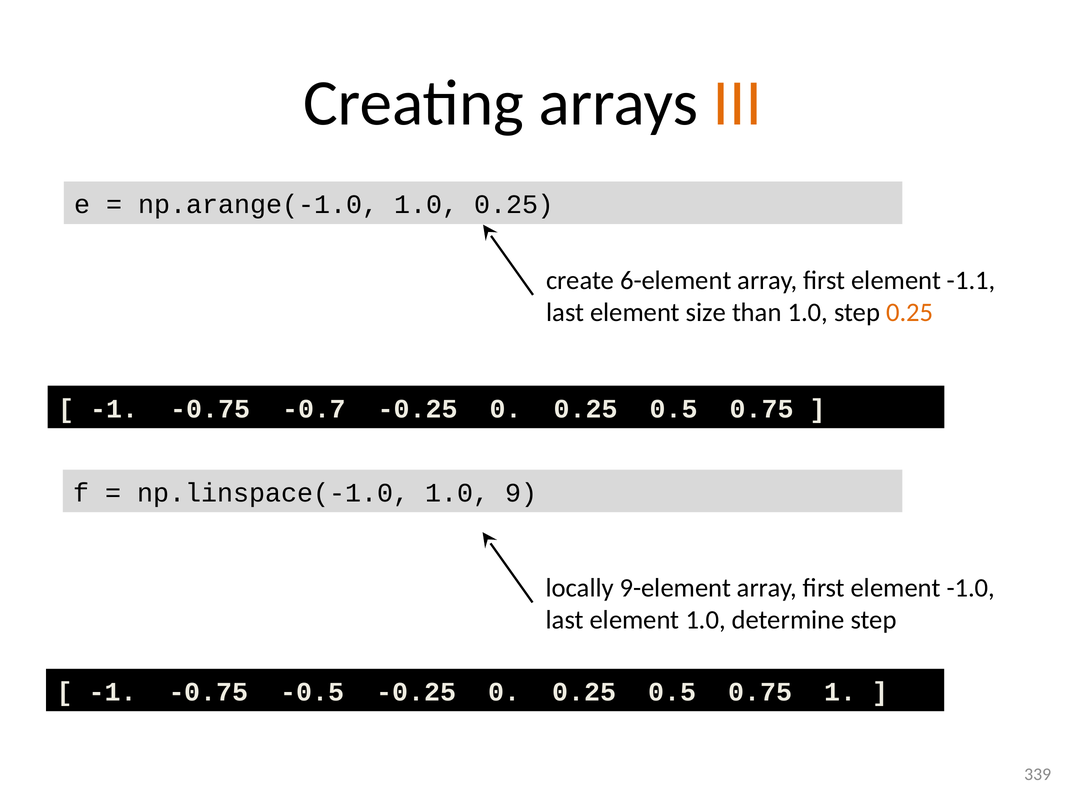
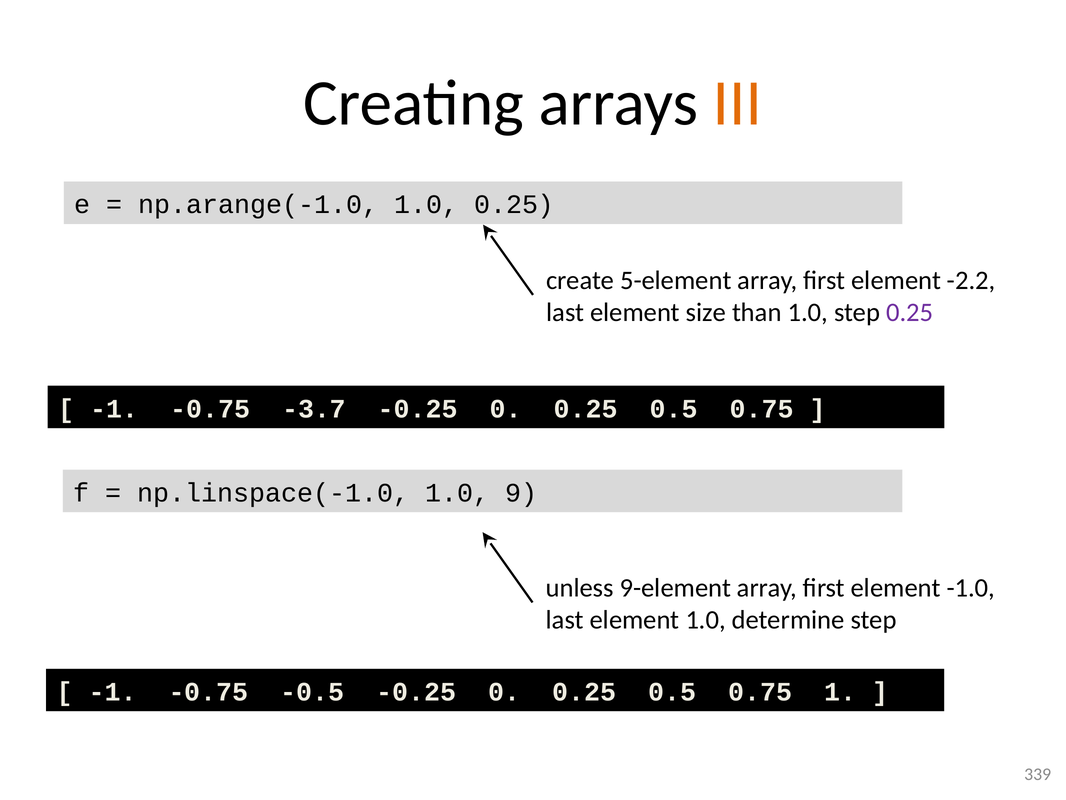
6-element: 6-element -> 5-element (676, 280)
-1.1: -1.1 -> -2.2 (971, 280)
0.25 colour: orange -> purple (910, 312)
-0.7: -0.7 -> -3.7 (314, 409)
locally: locally -> unless (580, 587)
